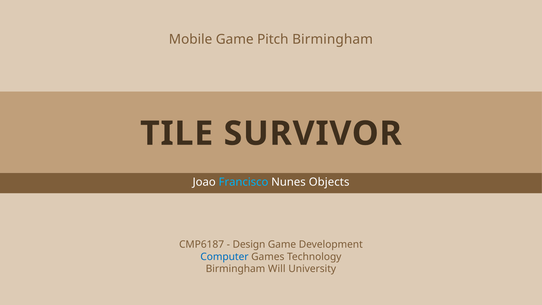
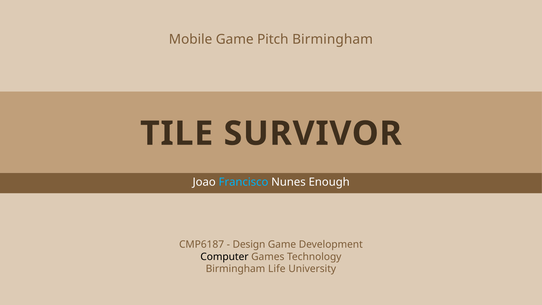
Objects: Objects -> Enough (329, 182)
Computer colour: blue -> black (224, 257)
Will: Will -> Life (277, 269)
